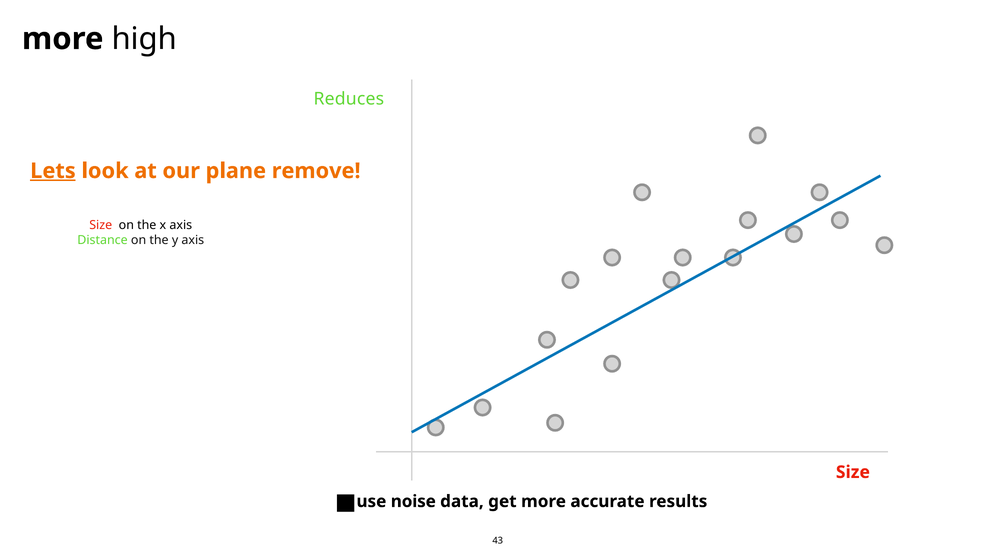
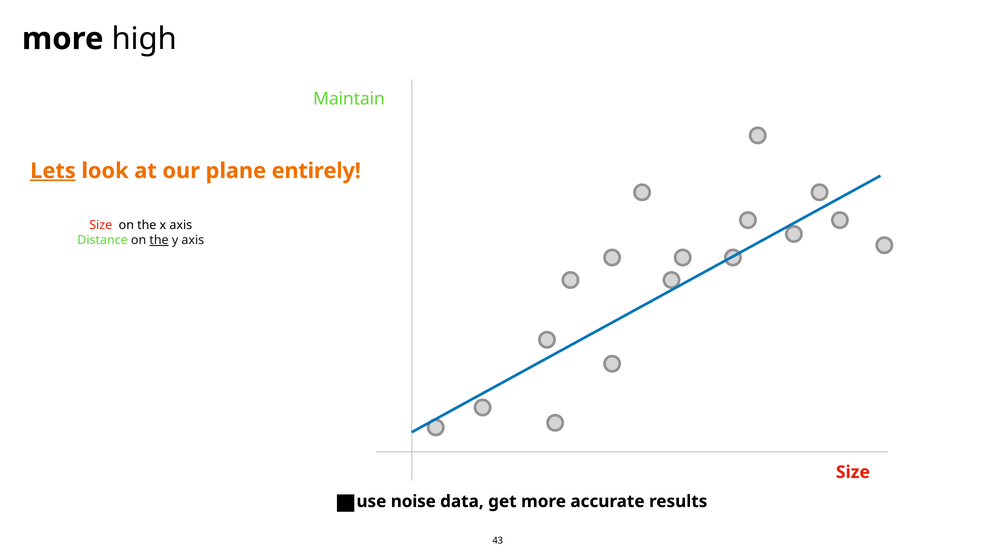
Reduces: Reduces -> Maintain (349, 99)
remove: remove -> entirely (316, 171)
the underline: none -> present (159, 240)
